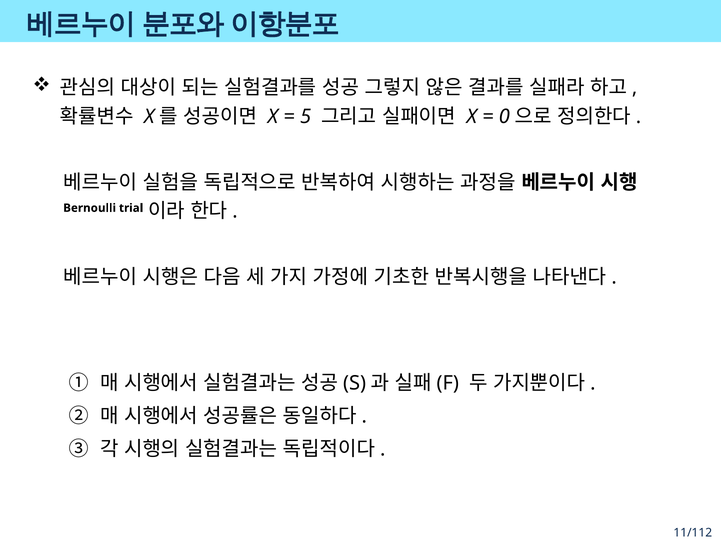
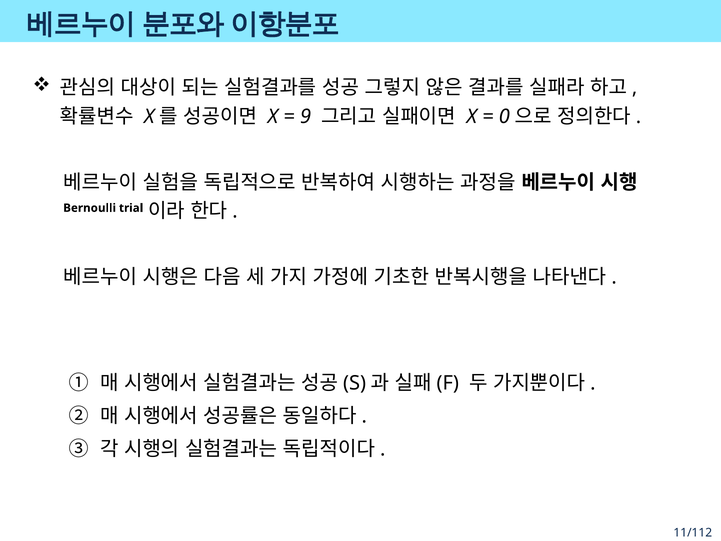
5: 5 -> 9 (306, 117)
